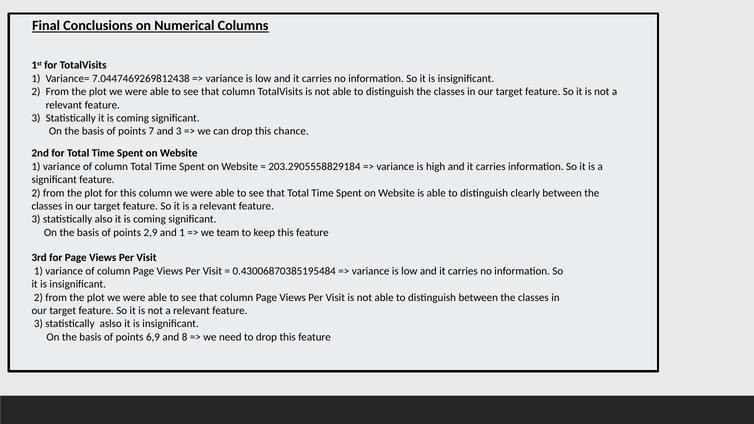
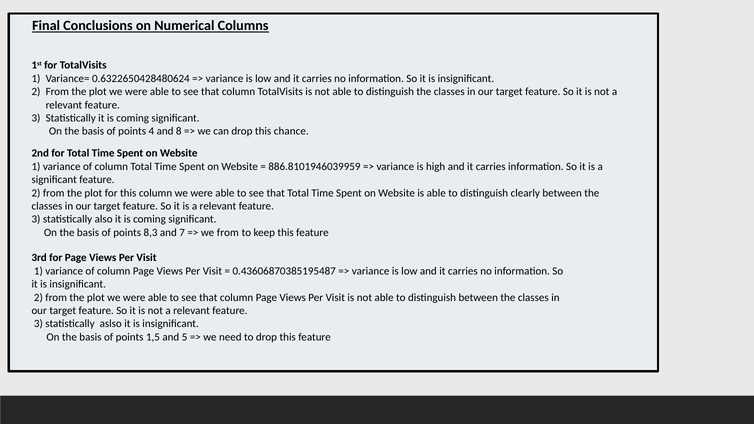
7.0447469269812438: 7.0447469269812438 -> 0.6322650428480624 (141, 79)
7: 7 -> 4 (151, 131)
and 3: 3 -> 8 (179, 131)
203.2905558829184: 203.2905558829184 -> 886.8101946039959 (314, 167)
2,9: 2,9 -> 8,3 (151, 233)
and 1: 1 -> 7 (182, 233)
we team: team -> from (228, 233)
0.43006870385195484: 0.43006870385195484 -> 0.43606870385195487 (284, 271)
6,9: 6,9 -> 1,5 (153, 337)
8: 8 -> 5 (185, 337)
